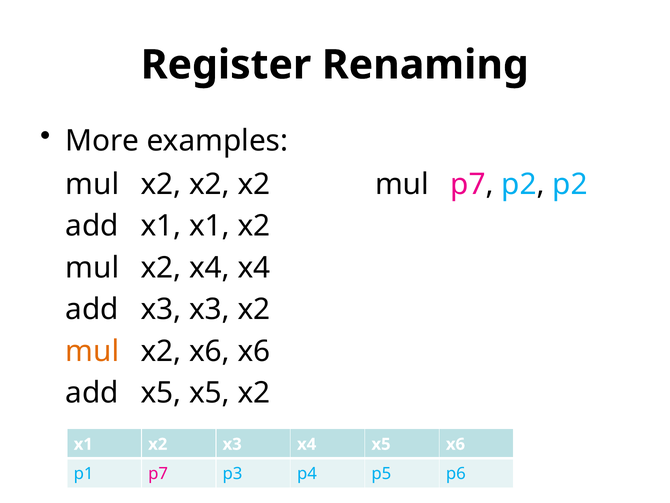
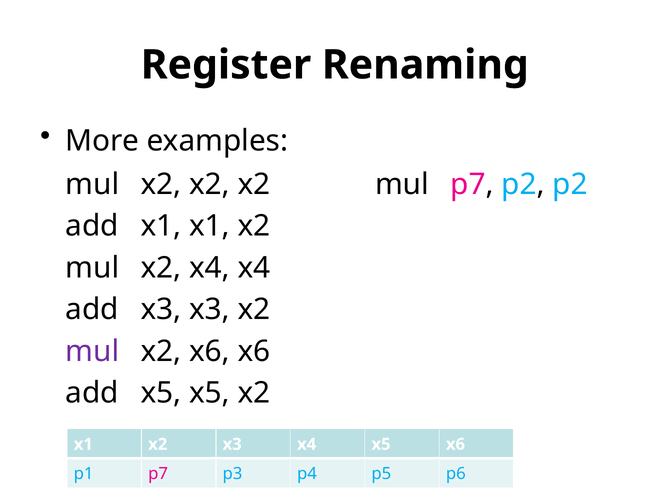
mul colour: orange -> purple (92, 351)
